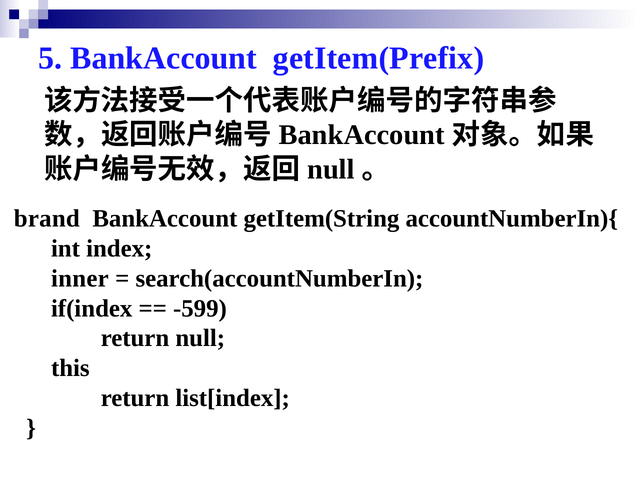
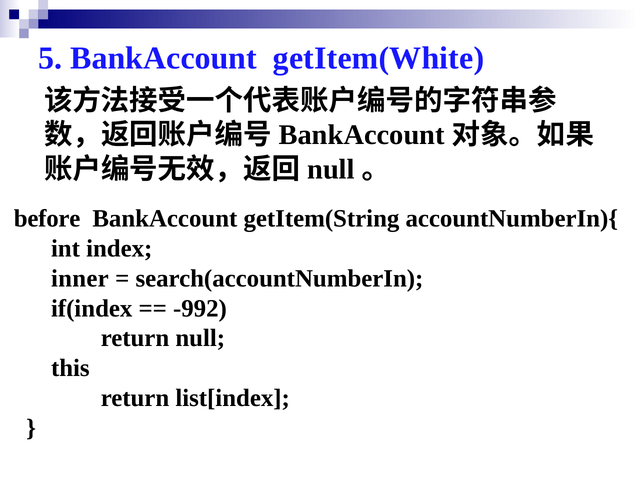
getItem(Prefix: getItem(Prefix -> getItem(White (379, 58)
brand: brand -> before (47, 219)
-599: -599 -> -992 (200, 308)
